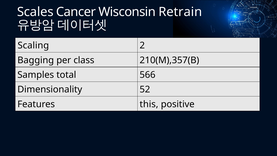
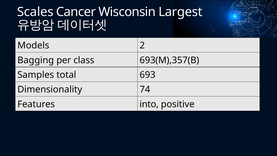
Retrain: Retrain -> Largest (180, 12)
Scaling: Scaling -> Models (33, 45)
210(M),357(B: 210(M),357(B -> 693(M),357(B (169, 60)
566: 566 -> 693 (148, 75)
52: 52 -> 74 (145, 89)
this: this -> into (149, 104)
